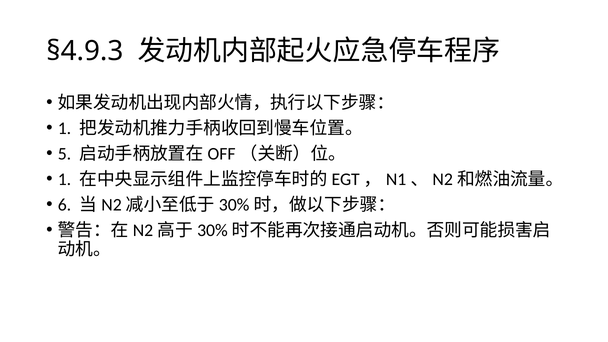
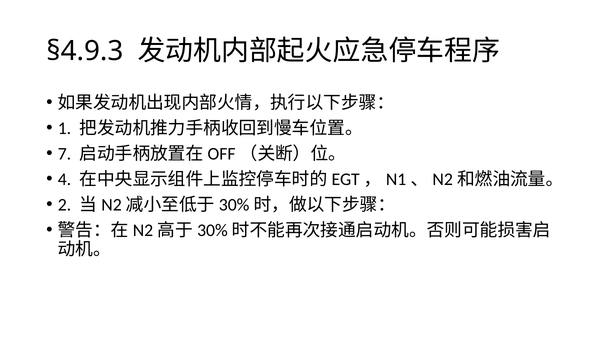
5: 5 -> 7 (64, 154)
1: 1 -> 4 (64, 179)
6: 6 -> 2 (64, 205)
